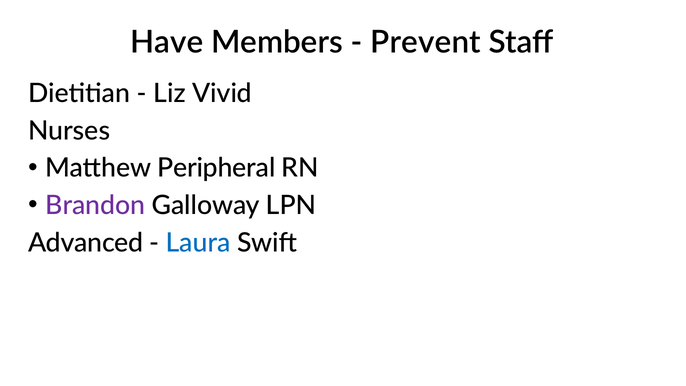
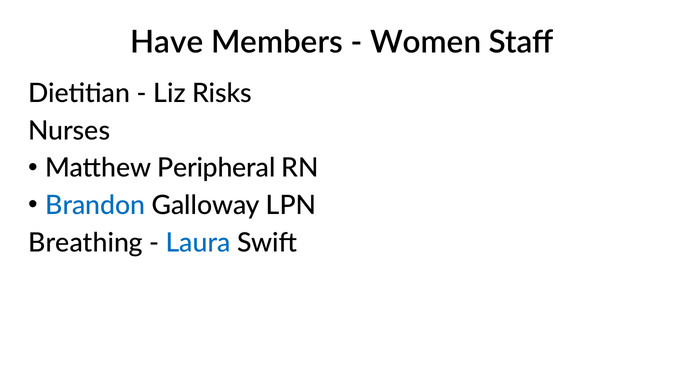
Prevent: Prevent -> Women (426, 42)
Vivid: Vivid -> Risks (222, 93)
Brandon colour: purple -> blue (95, 206)
Advanced: Advanced -> Breathing (86, 243)
